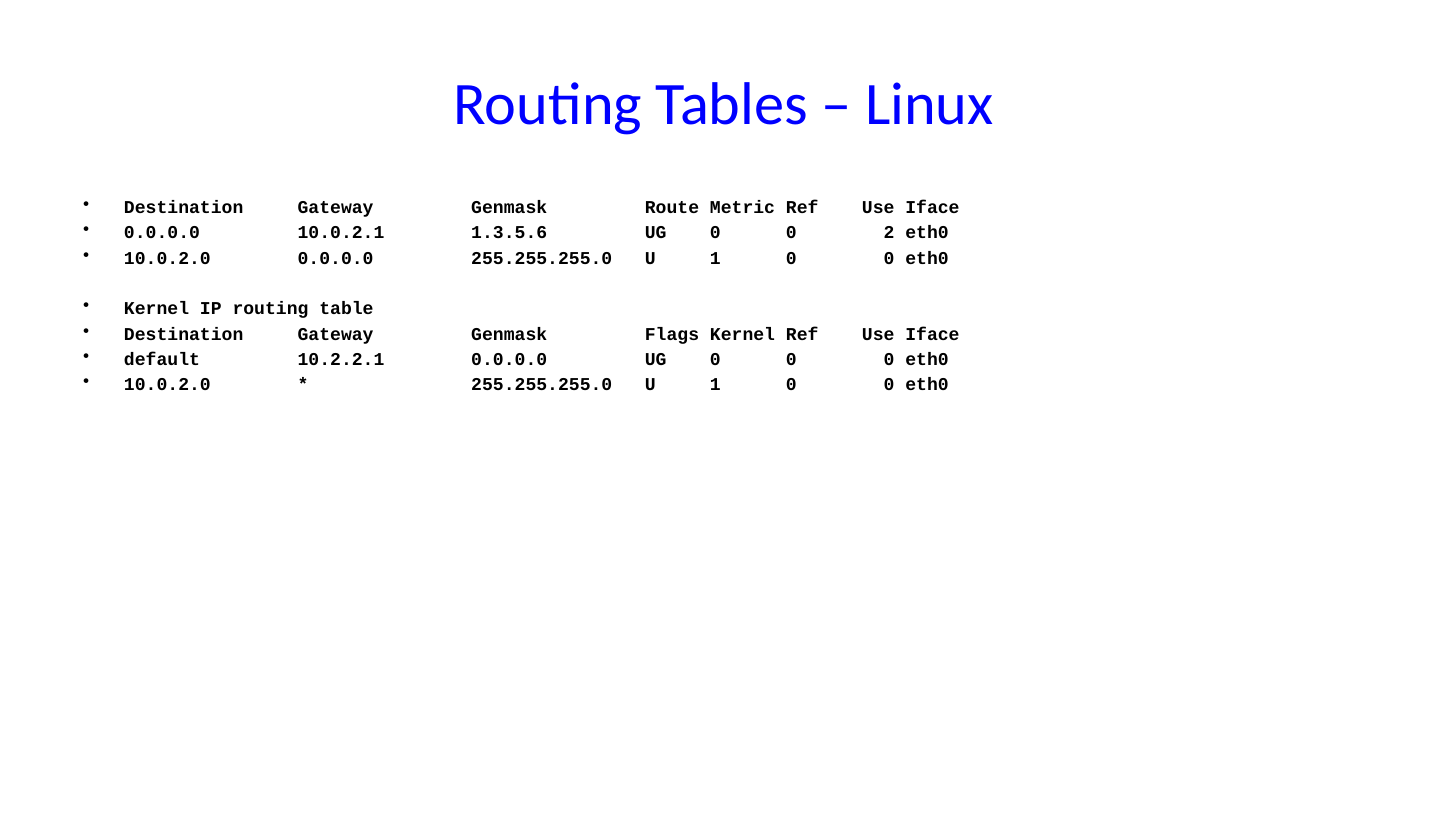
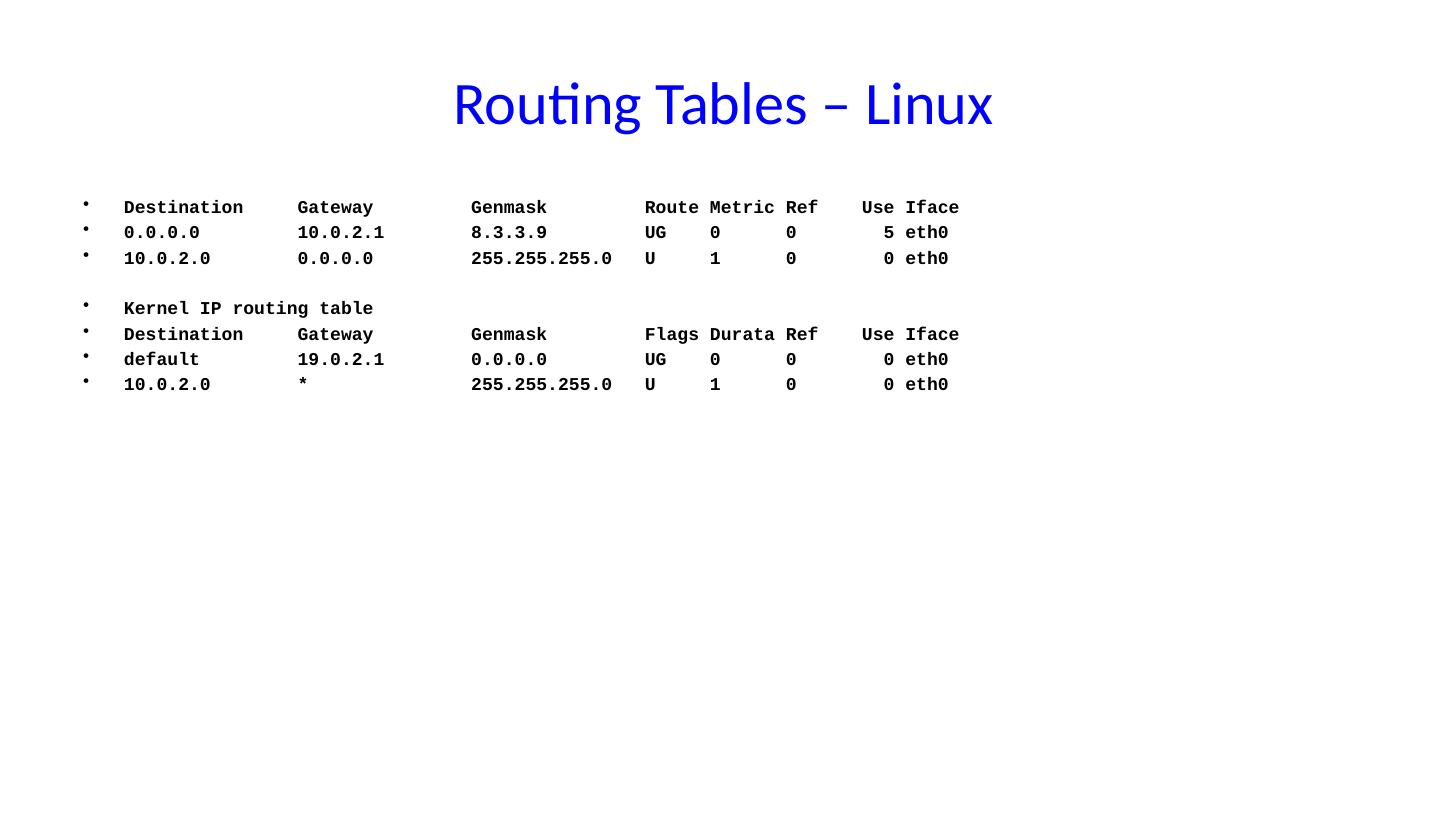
1.3.5.6: 1.3.5.6 -> 8.3.3.9 (509, 233)
2: 2 -> 5 (889, 233)
Flags Kernel: Kernel -> Durata (743, 334)
10.2.2.1: 10.2.2.1 -> 19.0.2.1 (341, 360)
